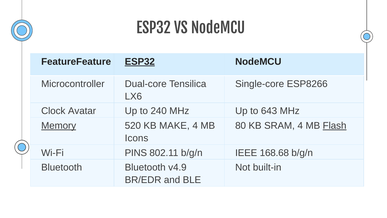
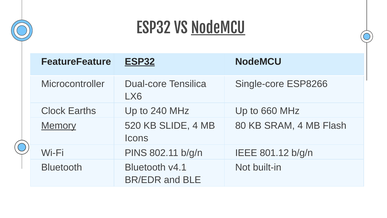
NodeMCU underline: none -> present (218, 28)
Avatar: Avatar -> Earths (82, 111)
643: 643 -> 660 (269, 111)
MAKE: MAKE -> SLIDE (174, 126)
Flash underline: present -> none (335, 126)
168.68: 168.68 -> 801.12 (274, 153)
v4.9: v4.9 -> v4.1 (177, 167)
